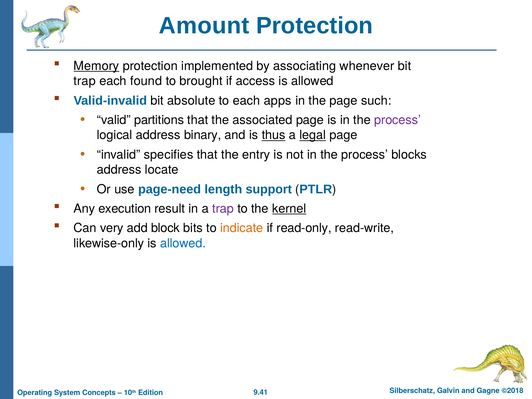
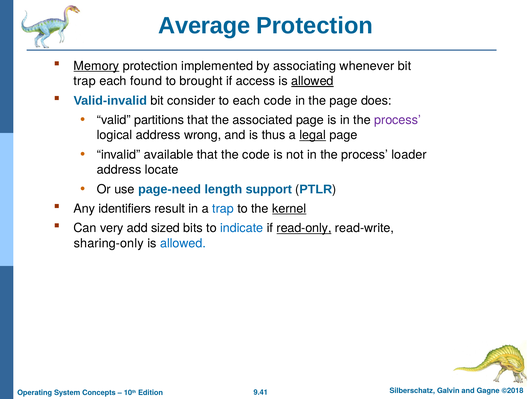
Amount: Amount -> Average (204, 26)
allowed underline: none -> present (312, 81)
absolute: absolute -> consider (191, 101)
each apps: apps -> code (278, 101)
such: such -> does (376, 101)
binary: binary -> wrong (203, 135)
thus underline: present -> none (274, 135)
specifies: specifies -> available (169, 155)
the entry: entry -> code (256, 155)
blocks: blocks -> loader (409, 155)
execution: execution -> identifiers (125, 209)
trap colour: purple -> blue (223, 209)
block: block -> sized (166, 228)
indicate colour: orange -> blue (242, 228)
read-only underline: none -> present (304, 228)
likewise-only: likewise-only -> sharing-only (109, 243)
